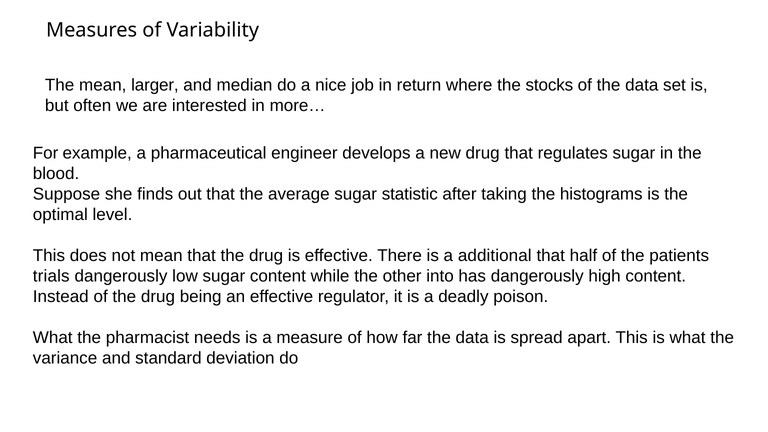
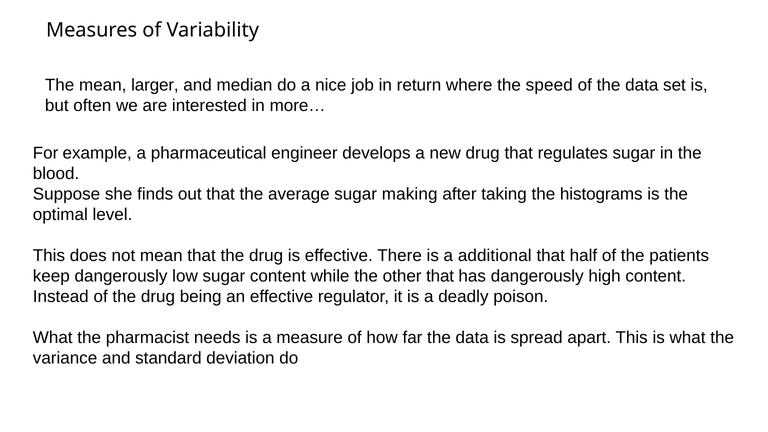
stocks: stocks -> speed (549, 85)
statistic: statistic -> making (410, 194)
trials: trials -> keep (51, 276)
other into: into -> that (440, 276)
